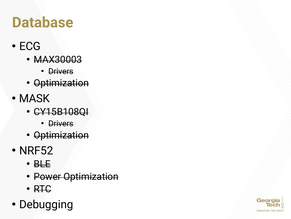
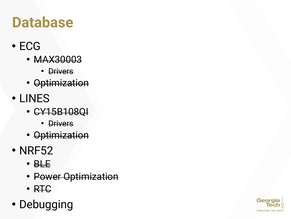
MASK: MASK -> LINES (34, 98)
